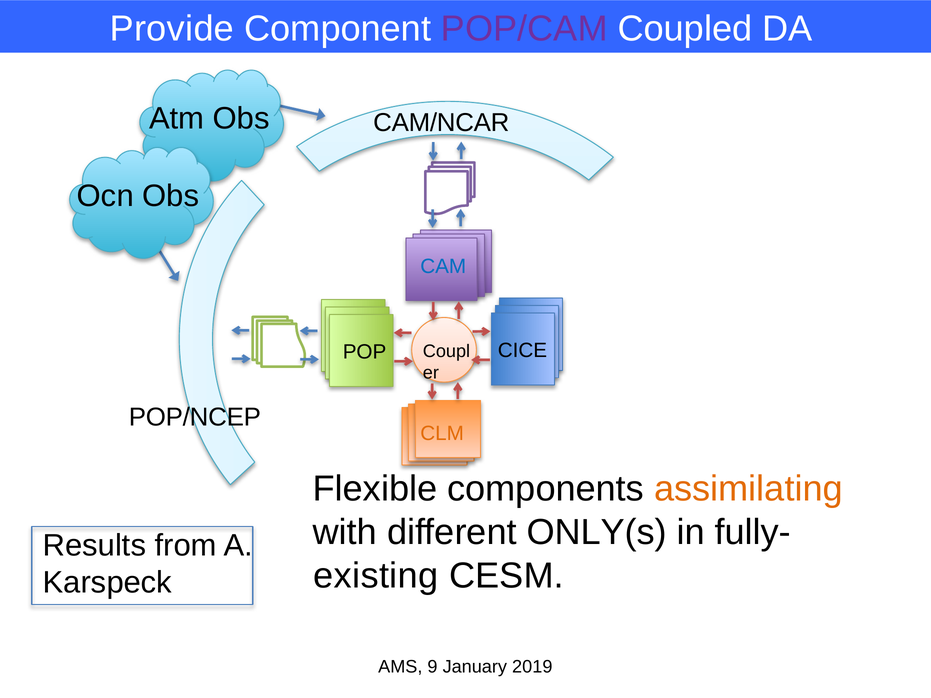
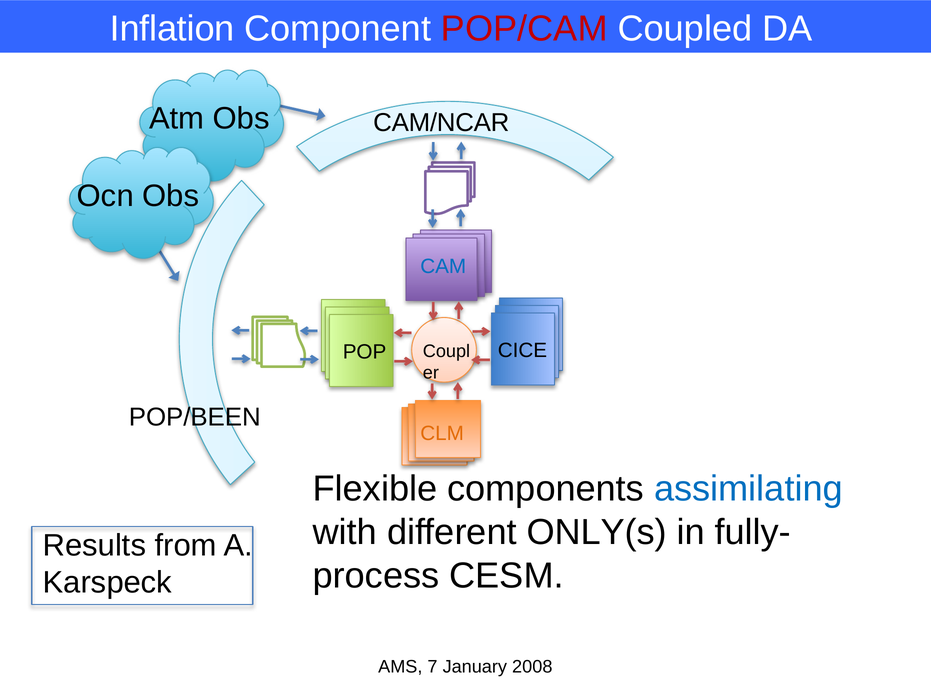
Provide: Provide -> Inflation (172, 29)
POP/CAM colour: purple -> red (524, 29)
POP/NCEP: POP/NCEP -> POP/BEEN (195, 418)
assimilating colour: orange -> blue (748, 489)
existing: existing -> process (376, 576)
9: 9 -> 7 (432, 667)
2019: 2019 -> 2008 (532, 667)
